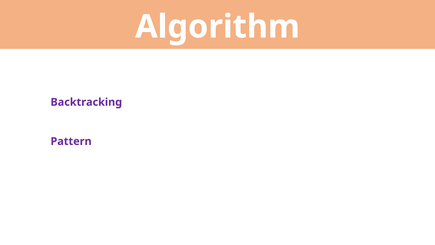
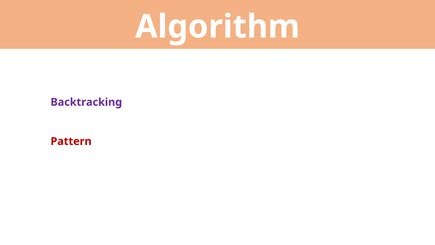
Pattern colour: purple -> red (71, 141)
